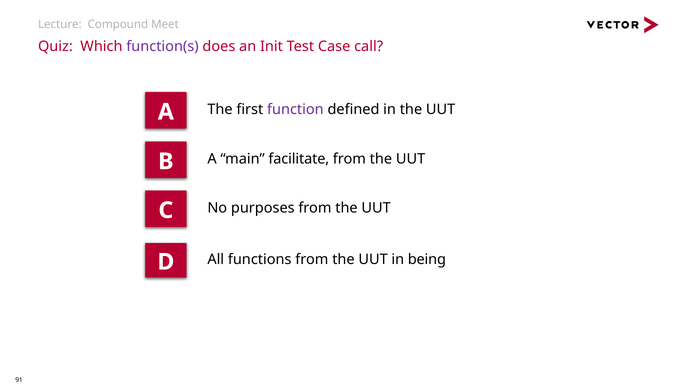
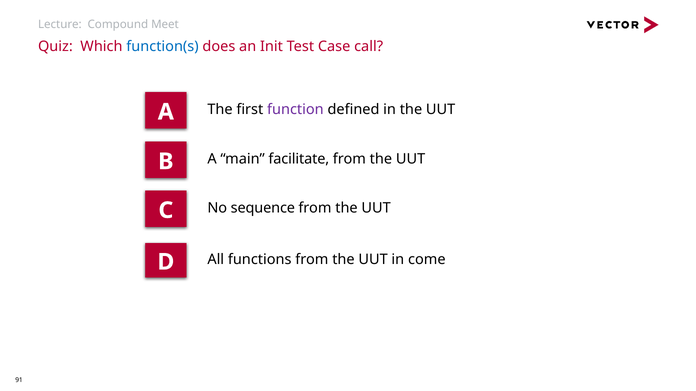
function(s colour: purple -> blue (163, 47)
purposes: purposes -> sequence (263, 208)
being: being -> come (427, 260)
